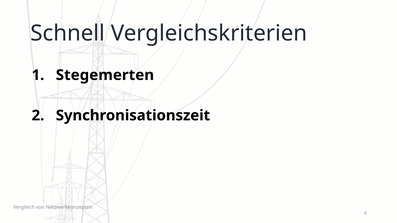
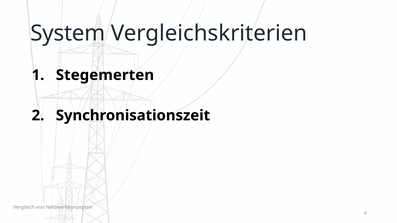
Schnell: Schnell -> System (68, 33)
